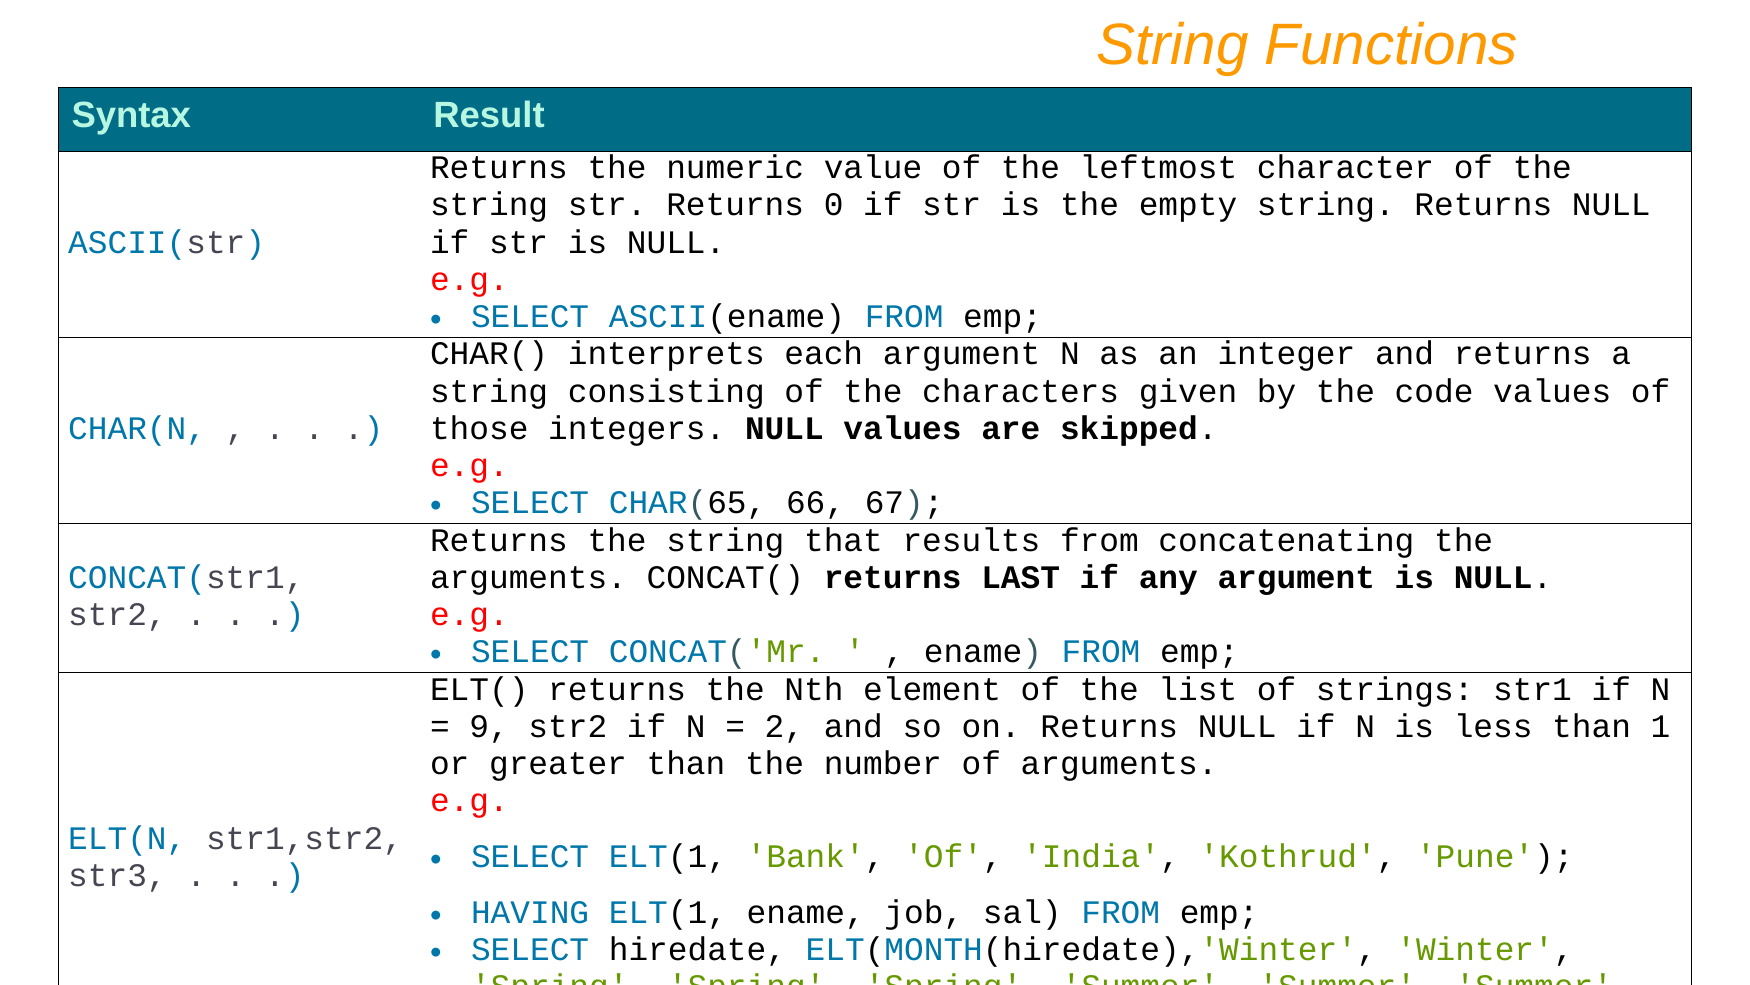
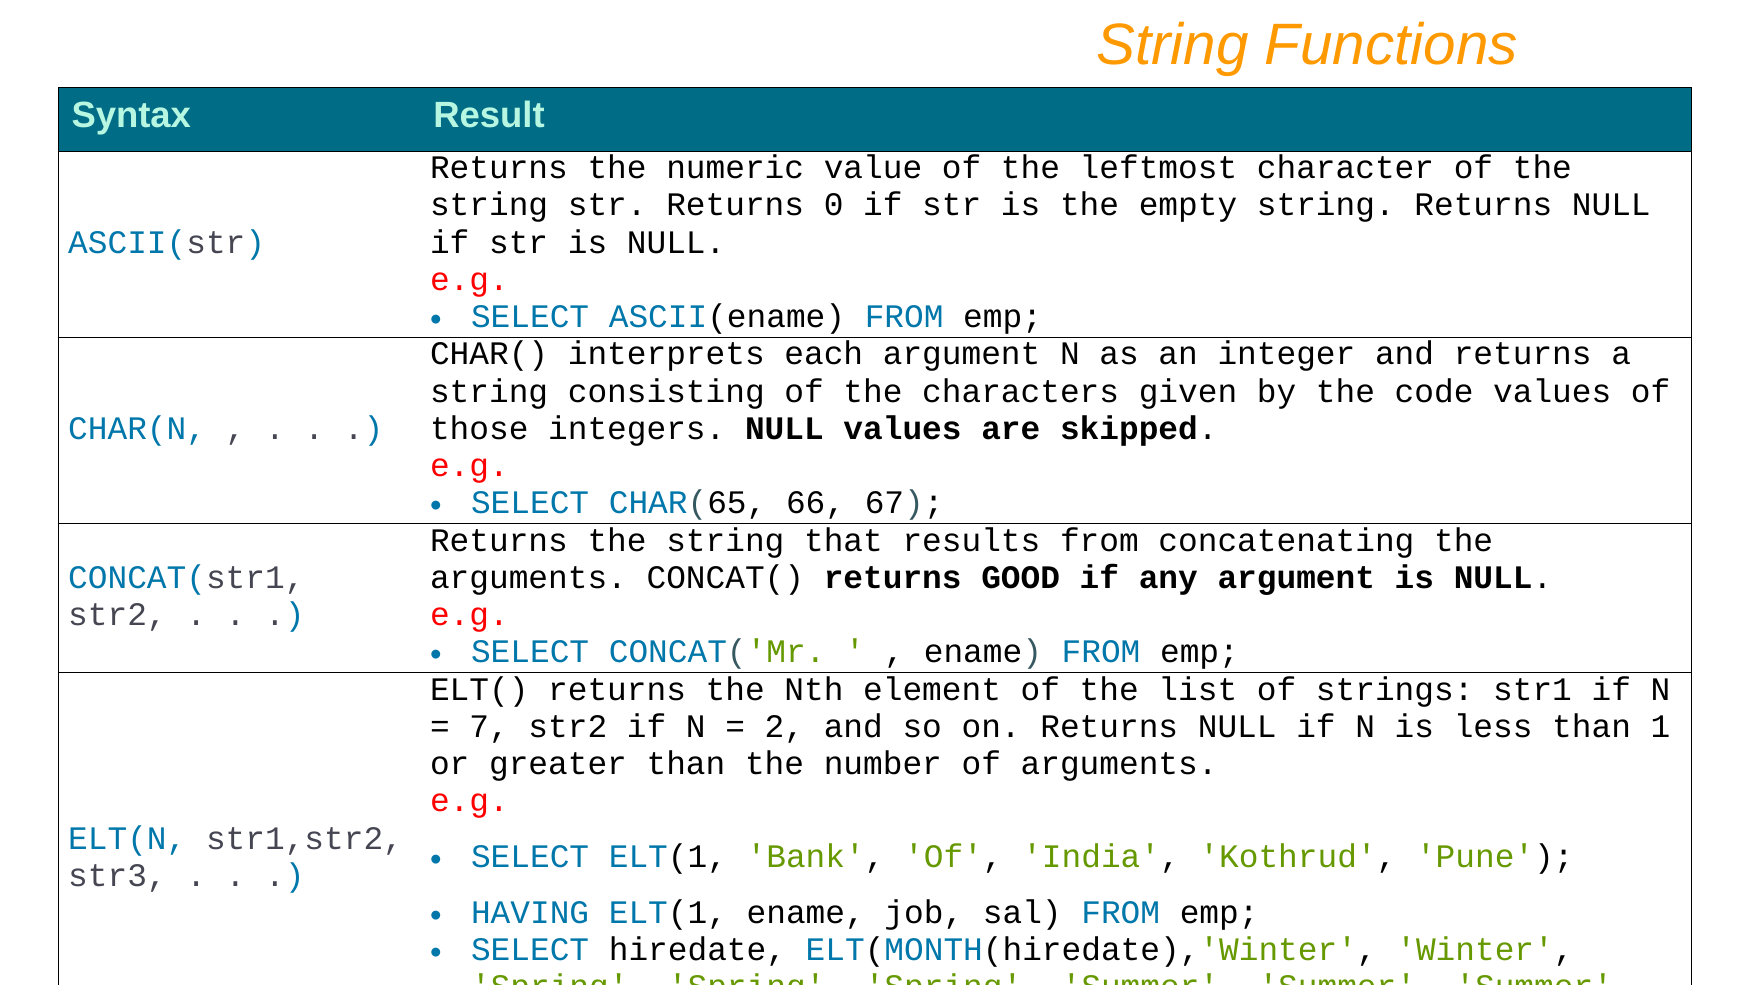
LAST: LAST -> GOOD (1021, 577)
9: 9 -> 7 (489, 726)
